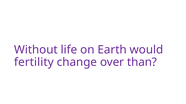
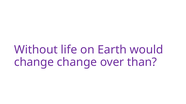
fertility: fertility -> change (34, 63)
